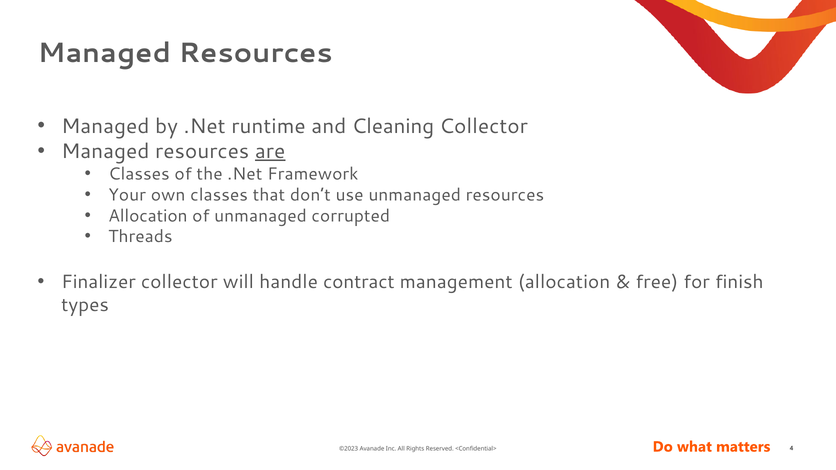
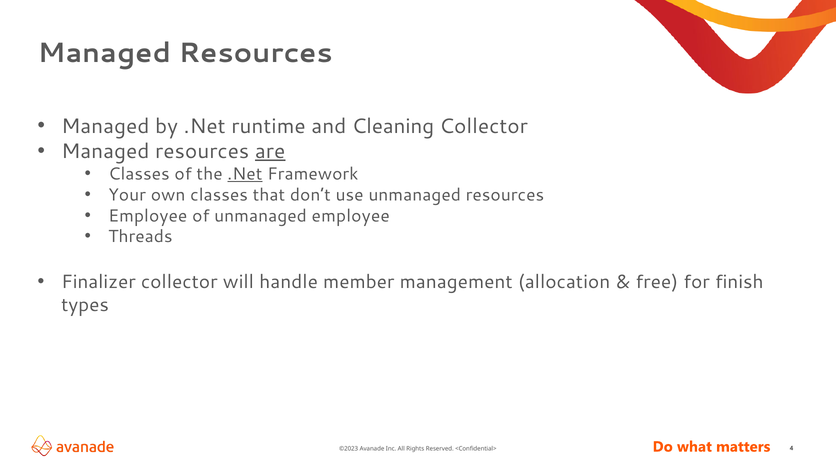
.Net underline: none -> present (245, 174)
Allocation: Allocation -> Employee (148, 216)
unmanaged corrupted: corrupted -> employee (351, 216)
contract: contract -> member (359, 282)
